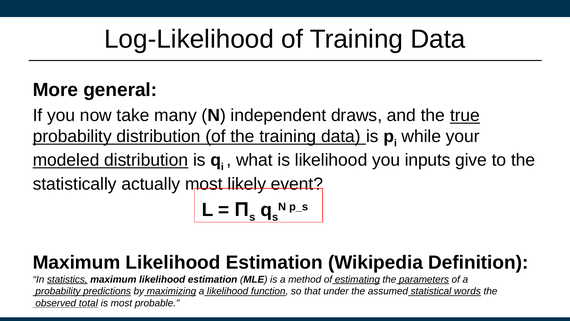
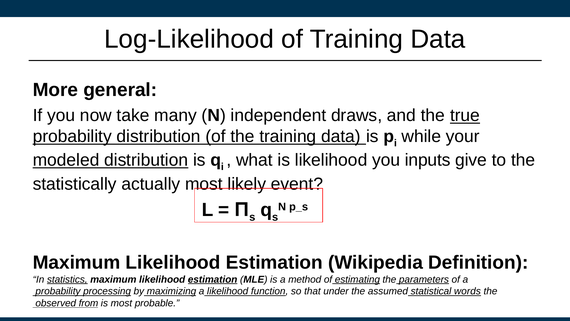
estimation underline: none -> present (213, 279)
predictions: predictions -> processing (107, 291)
total: total -> from (89, 303)
